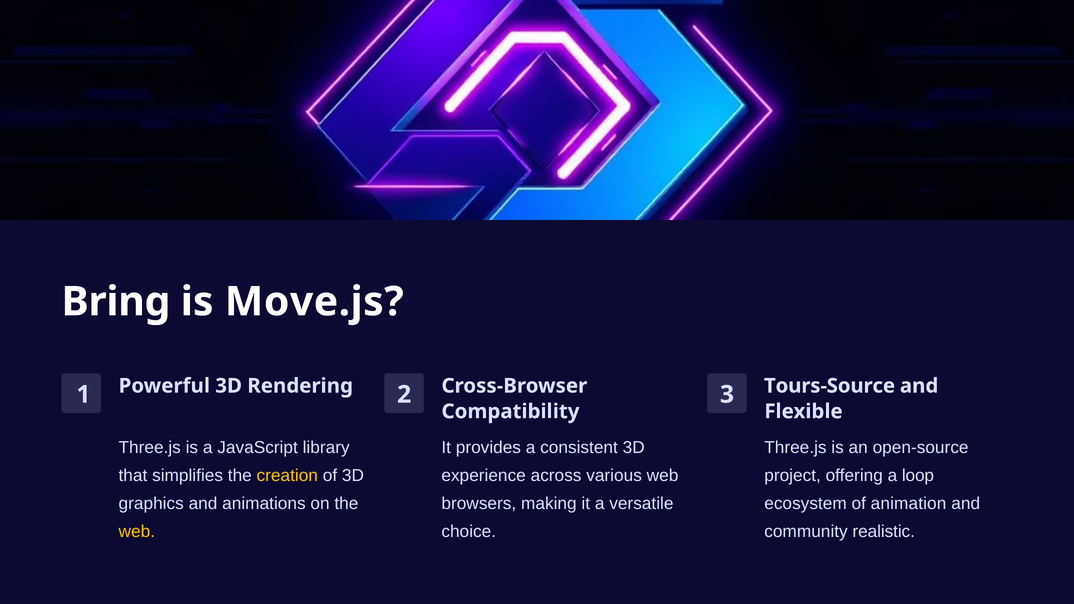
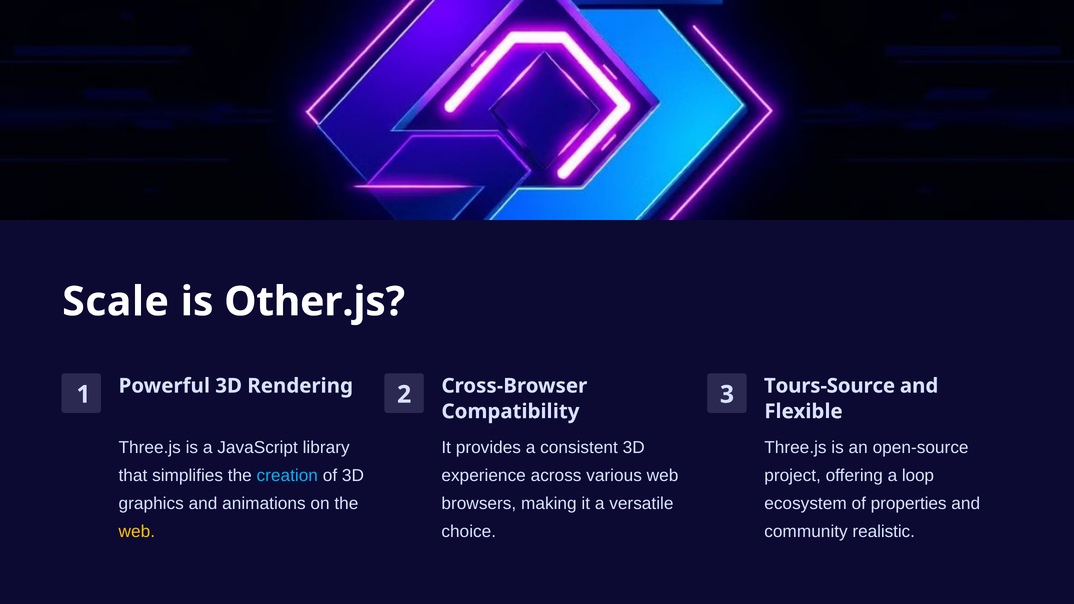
Bring: Bring -> Scale (116, 302)
Move.js: Move.js -> Other.js (315, 302)
creation colour: yellow -> light blue (287, 476)
animation: animation -> properties (909, 504)
